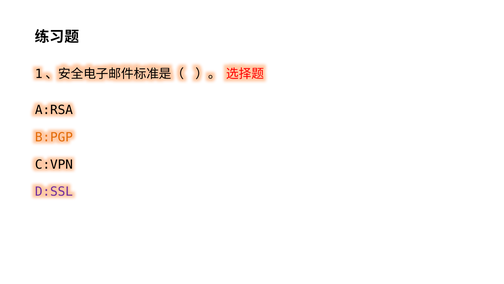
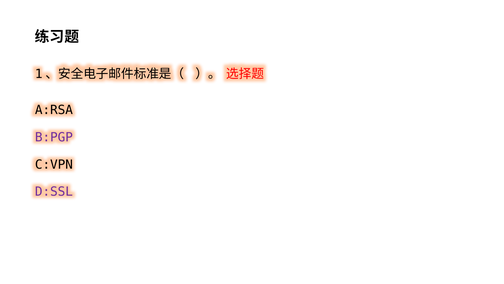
B:PGP colour: orange -> purple (54, 137)
